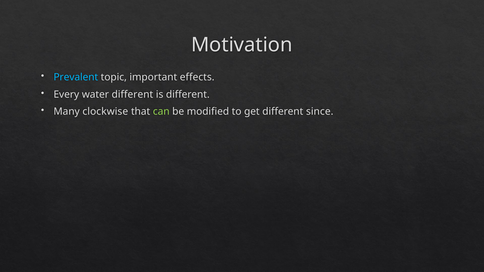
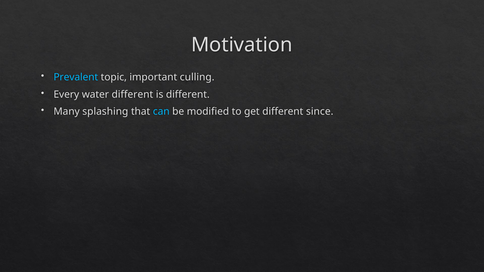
effects: effects -> culling (197, 77)
clockwise: clockwise -> splashing (105, 112)
can colour: light green -> light blue (161, 112)
